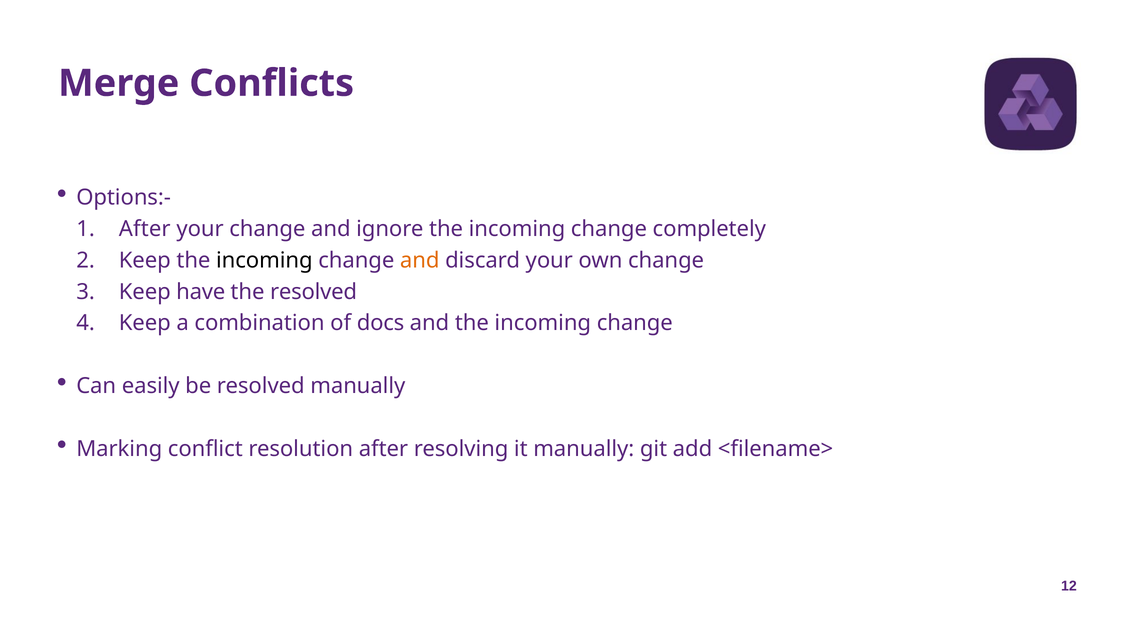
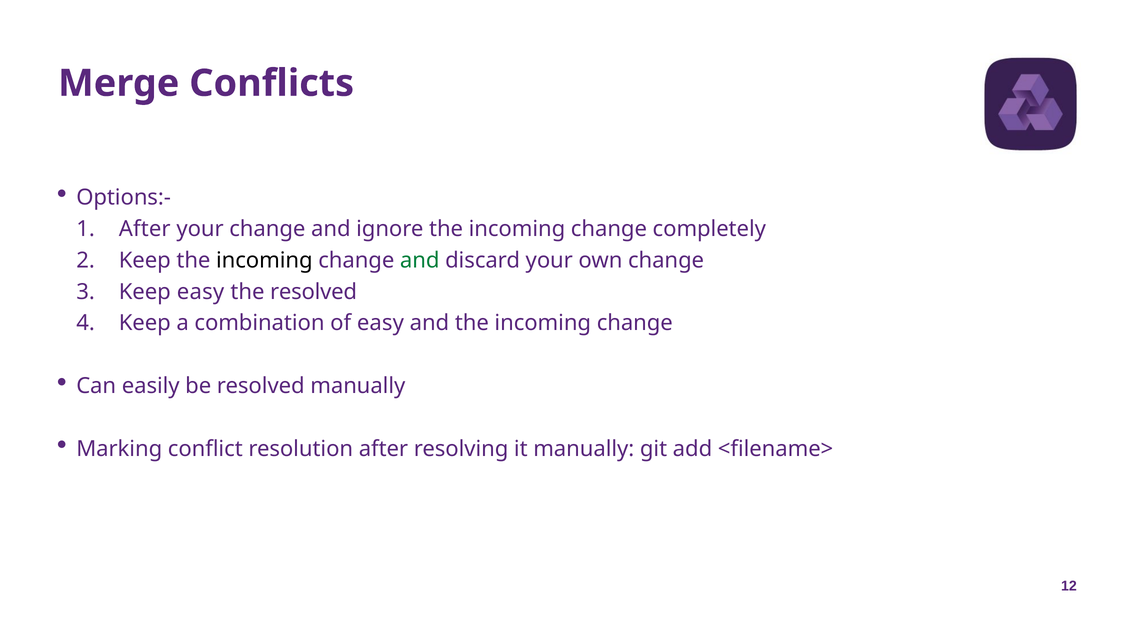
and colour: orange -> green (420, 261)
Keep have: have -> easy (201, 292)
of docs: docs -> easy (380, 323)
